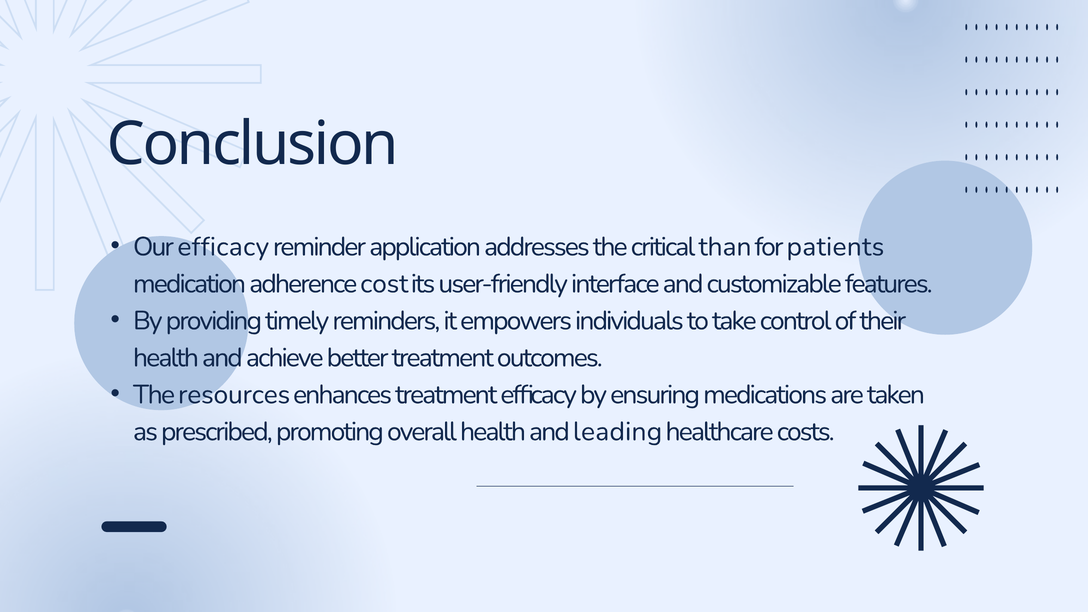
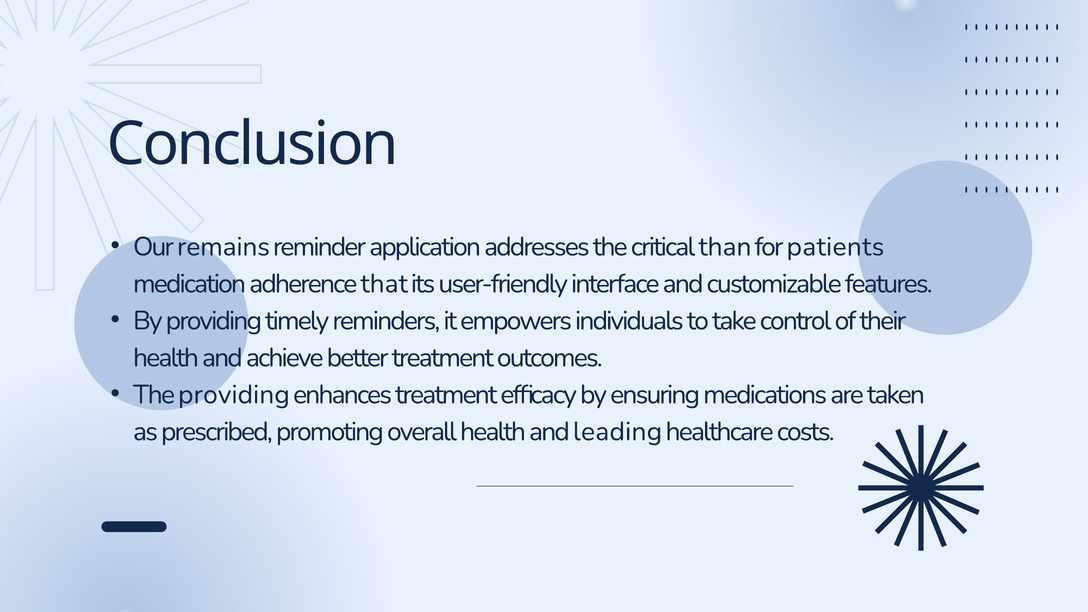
Our efficacy: efficacy -> remains (223, 247)
cost: cost -> that (384, 284)
The resources: resources -> providing (234, 395)
